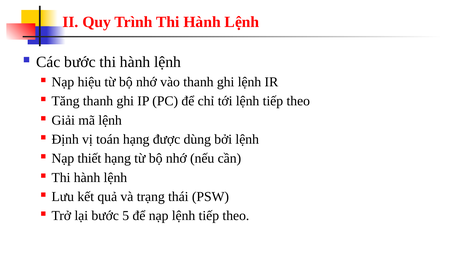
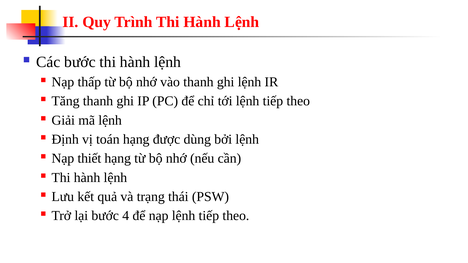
hiệu: hiệu -> thấp (89, 82)
5: 5 -> 4 (126, 216)
